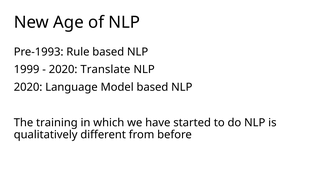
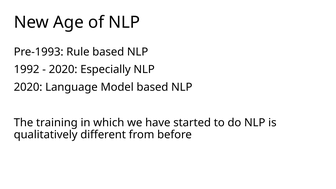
1999: 1999 -> 1992 (27, 70)
Translate: Translate -> Especially (106, 70)
